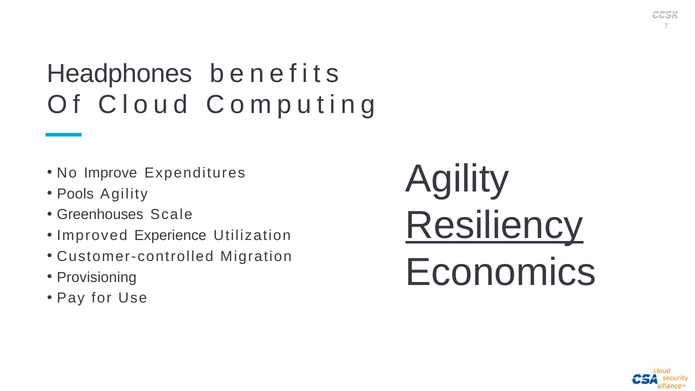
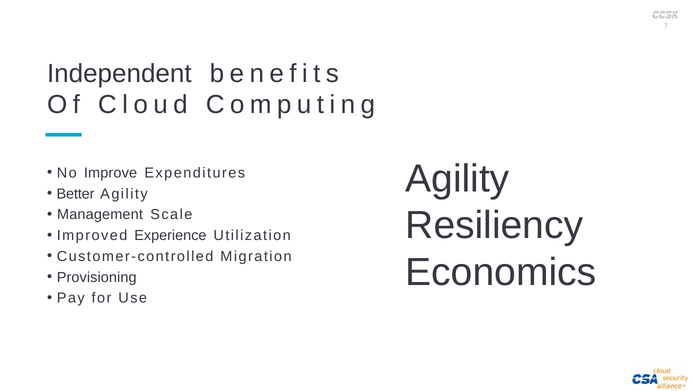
Headphones: Headphones -> Independent (119, 73)
Pools: Pools -> Better (76, 194)
Greenhouses: Greenhouses -> Management (100, 215)
Resiliency underline: present -> none (494, 226)
